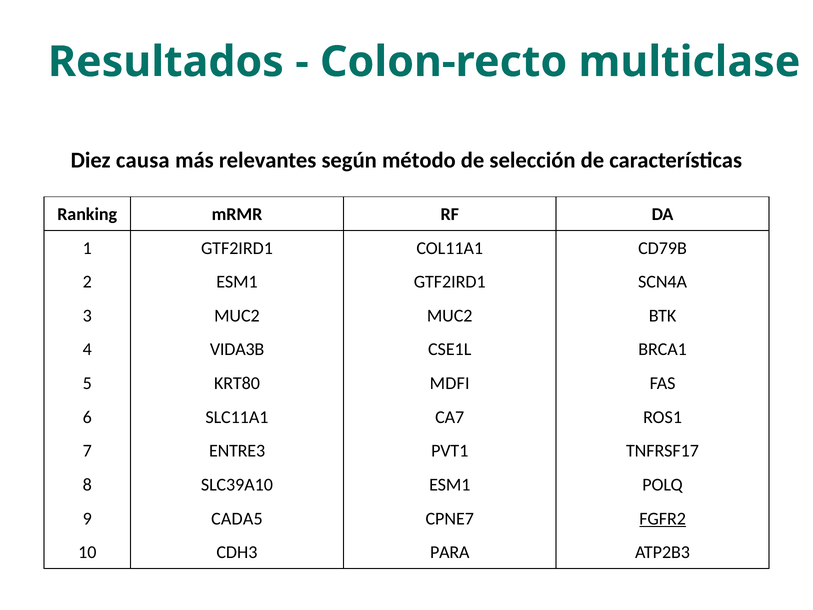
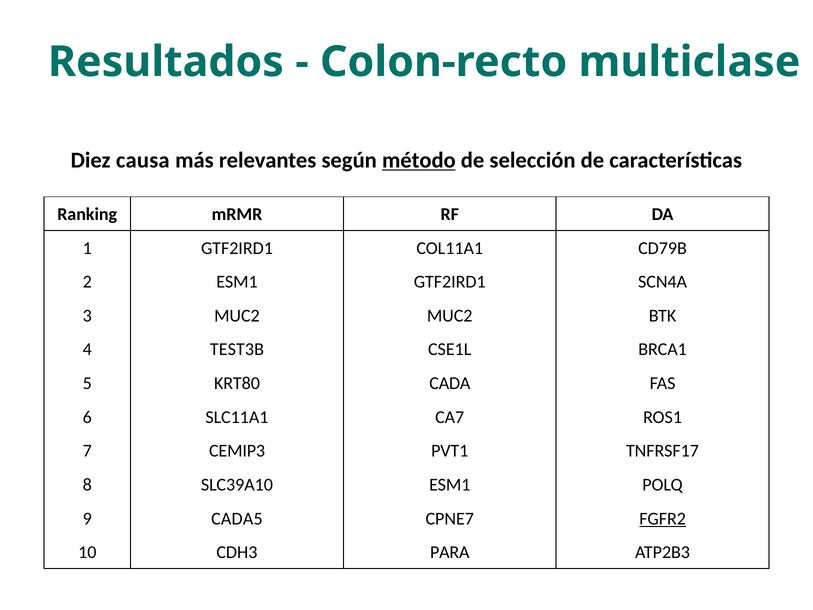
método underline: none -> present (419, 160)
VIDA3B: VIDA3B -> TEST3B (237, 349)
MDFI: MDFI -> CADA (450, 383)
ENTRE3: ENTRE3 -> CEMIP3 (237, 451)
